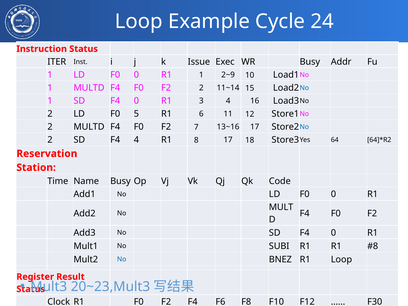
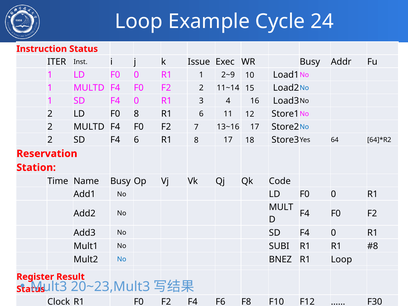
F0 5: 5 -> 8 (136, 114)
F4 4: 4 -> 6 (136, 140)
